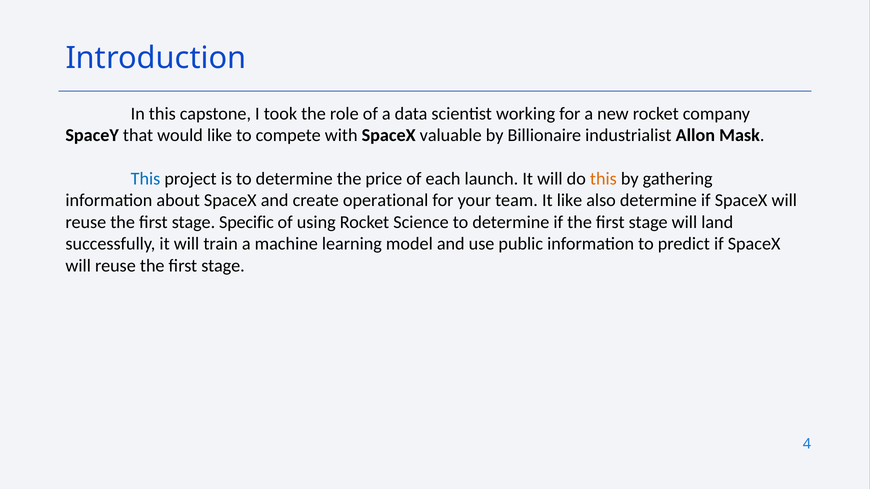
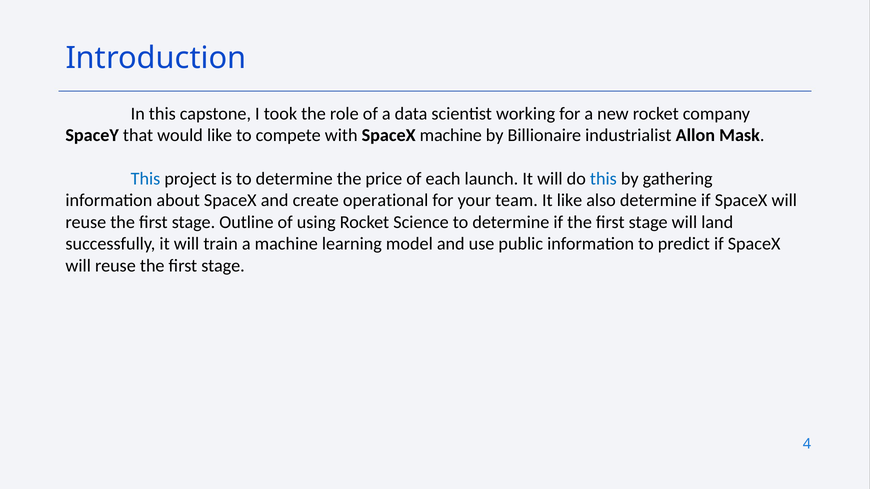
SpaceX valuable: valuable -> machine (451, 135)
this colour: orange -> blue (603, 179)
Specific: Specific -> Outline (246, 222)
